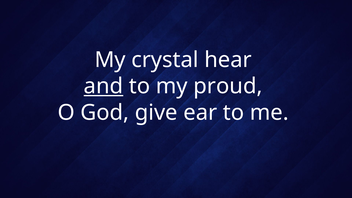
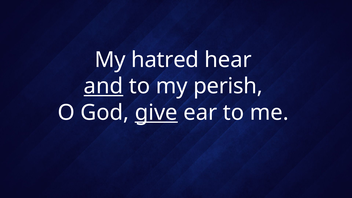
crystal: crystal -> hatred (165, 60)
proud: proud -> perish (228, 86)
give underline: none -> present (156, 113)
